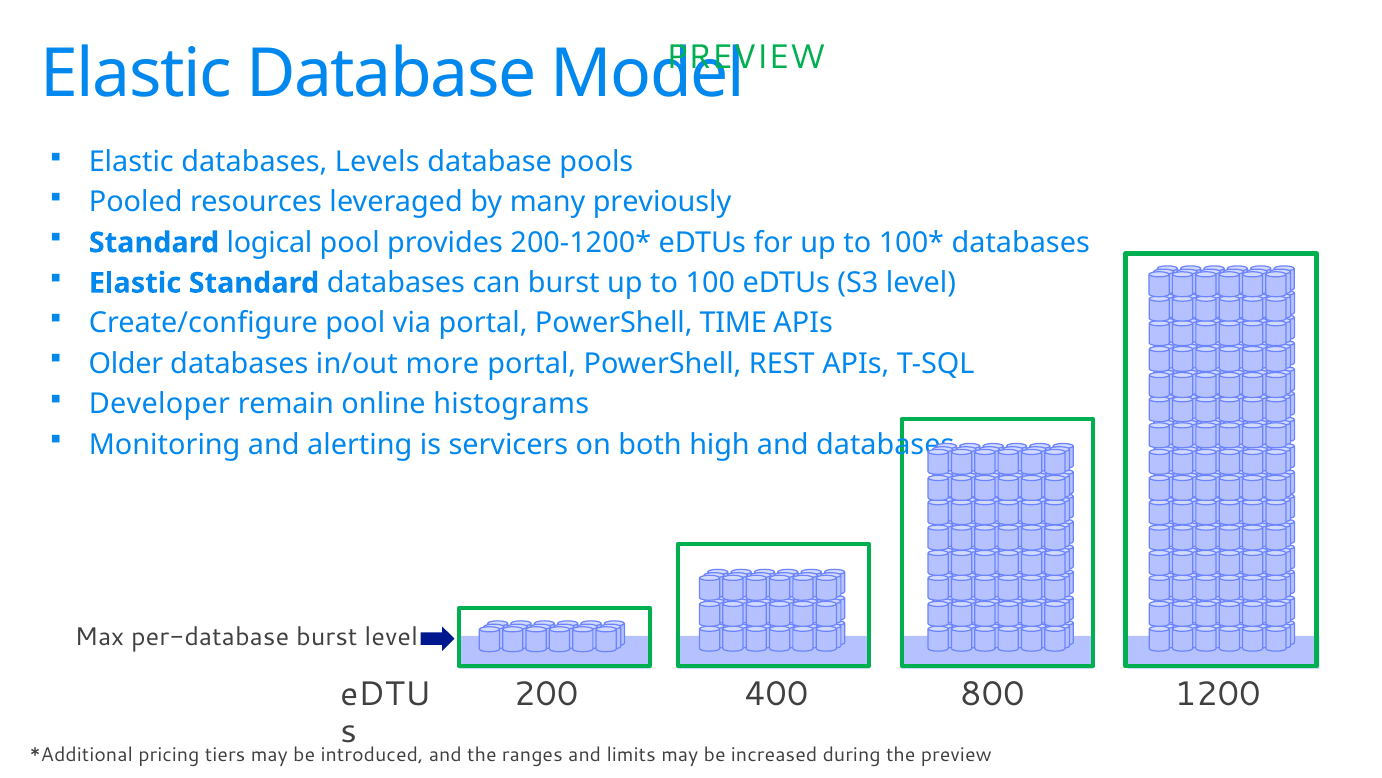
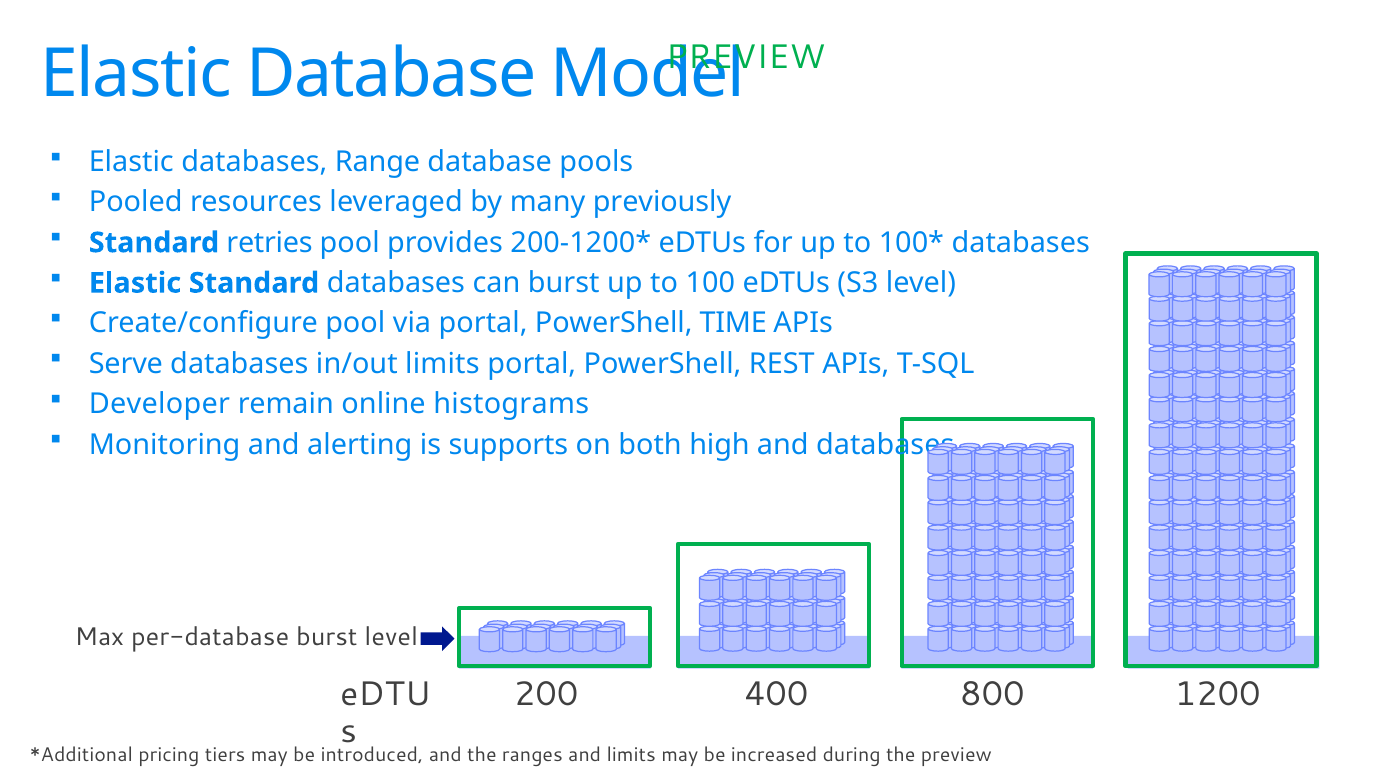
Levels: Levels -> Range (377, 162)
logical: logical -> retries (269, 243)
Older: Older -> Serve (126, 364)
in/out more: more -> limits (442, 364)
servicers: servicers -> supports (508, 444)
